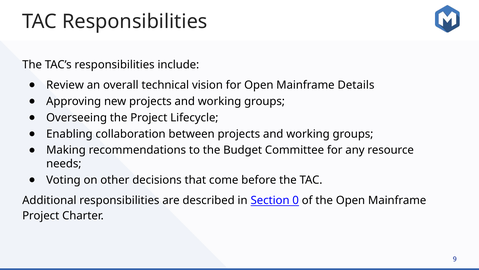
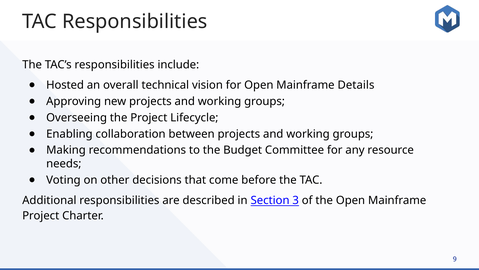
Review: Review -> Hosted (65, 85)
0: 0 -> 3 (296, 200)
